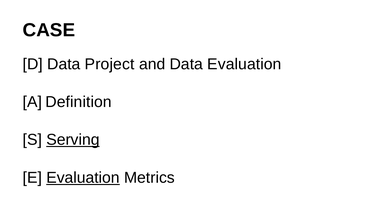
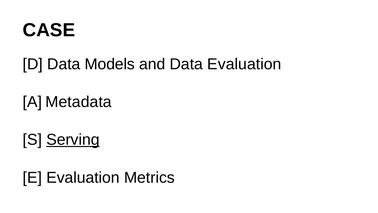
Project: Project -> Models (110, 64)
Definition: Definition -> Metadata (79, 102)
Evaluation underline: present -> none (83, 177)
